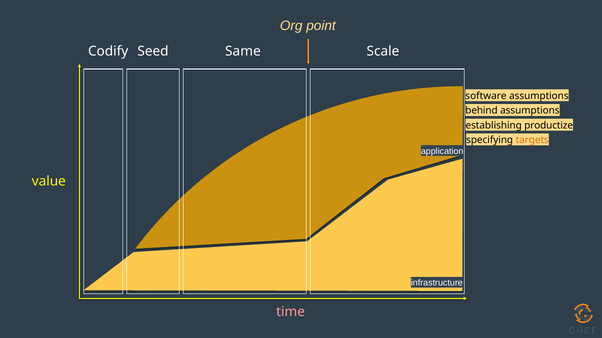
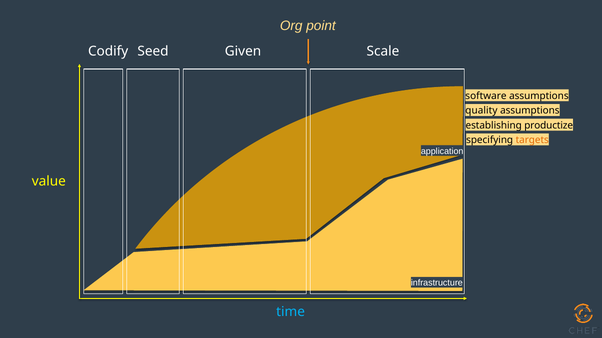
Same: Same -> Given (243, 51)
behind: behind -> quality (481, 111)
time colour: pink -> light blue (291, 312)
